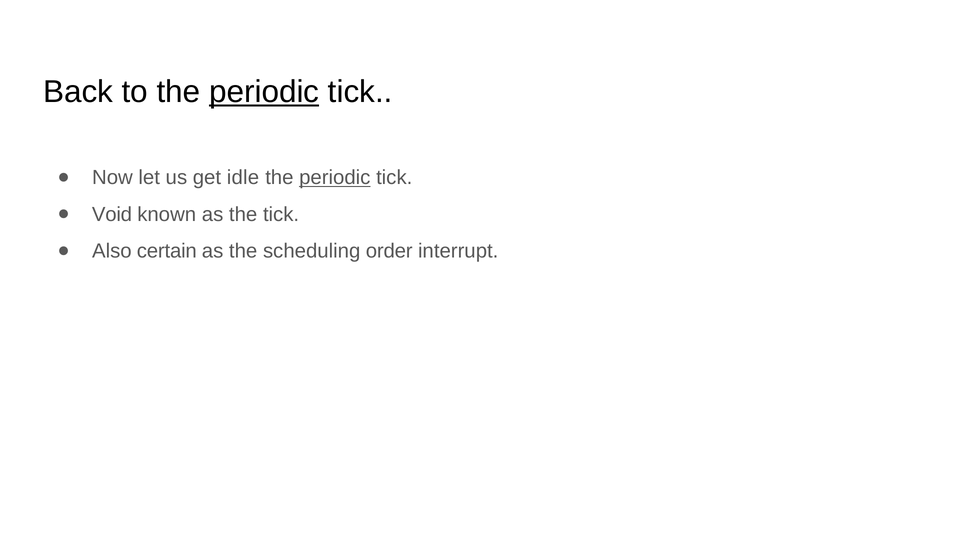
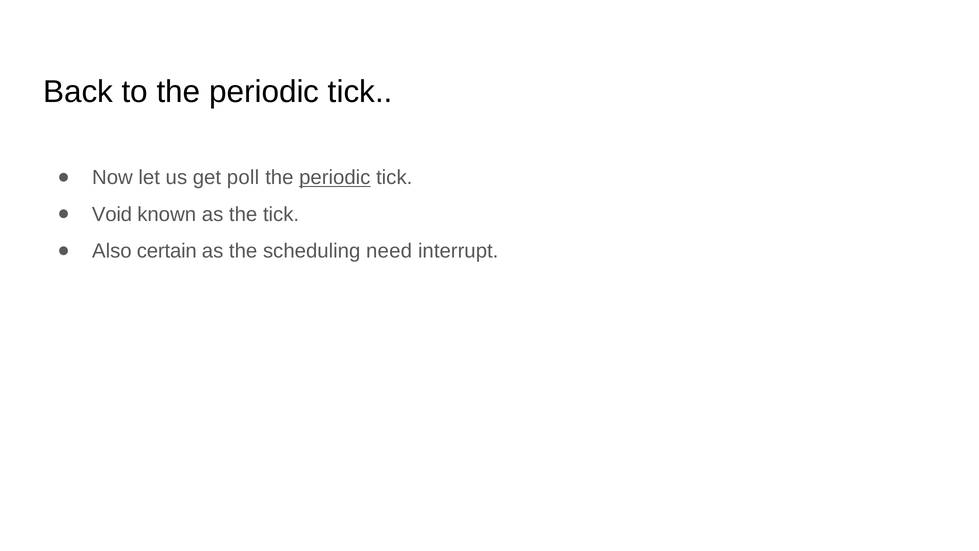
periodic underline: present -> none (264, 92)
idle: idle -> poll (243, 178)
order: order -> need (389, 251)
